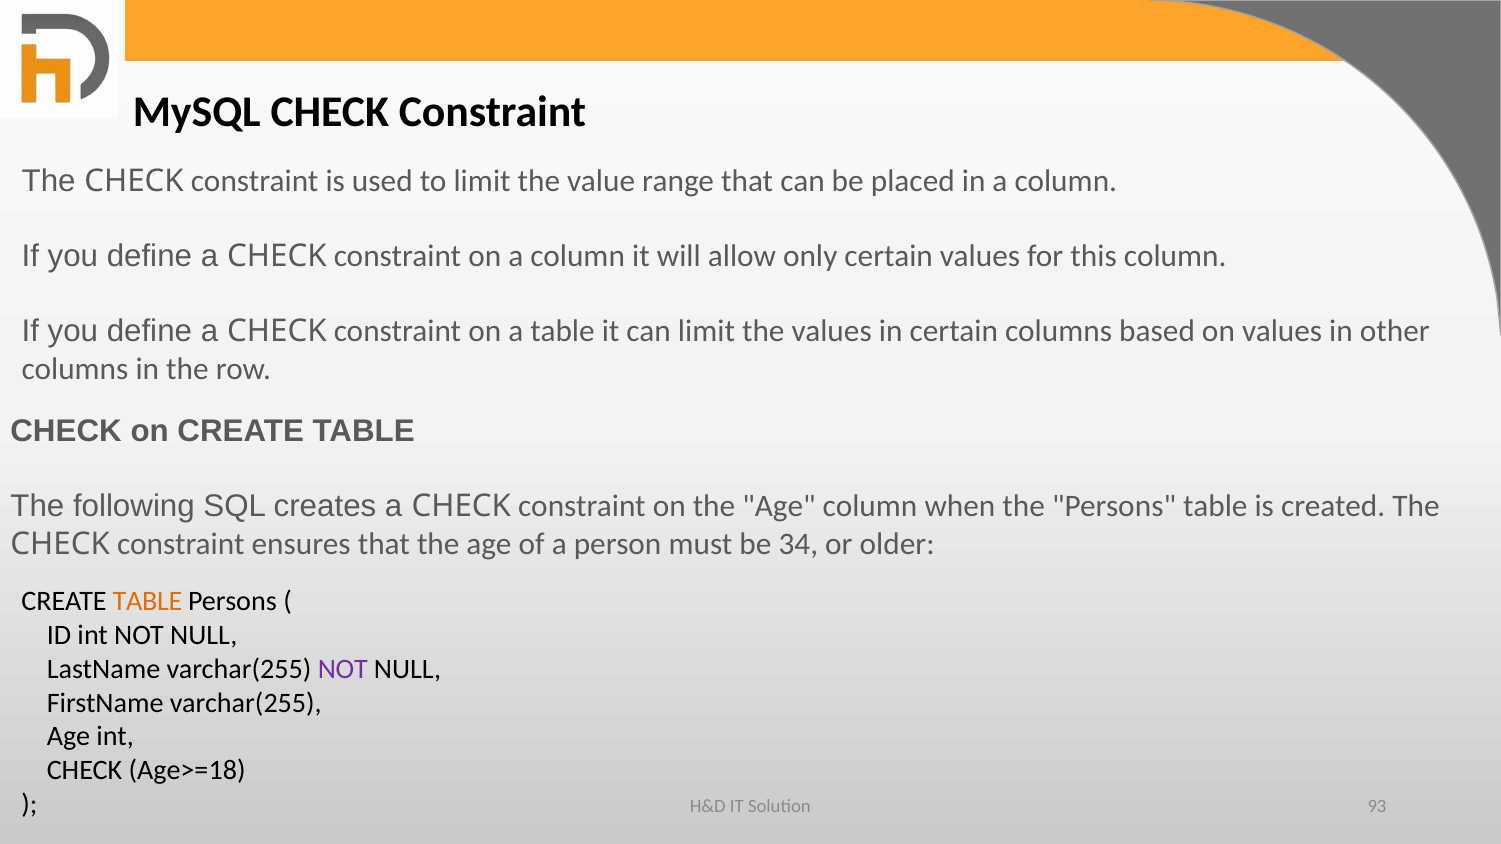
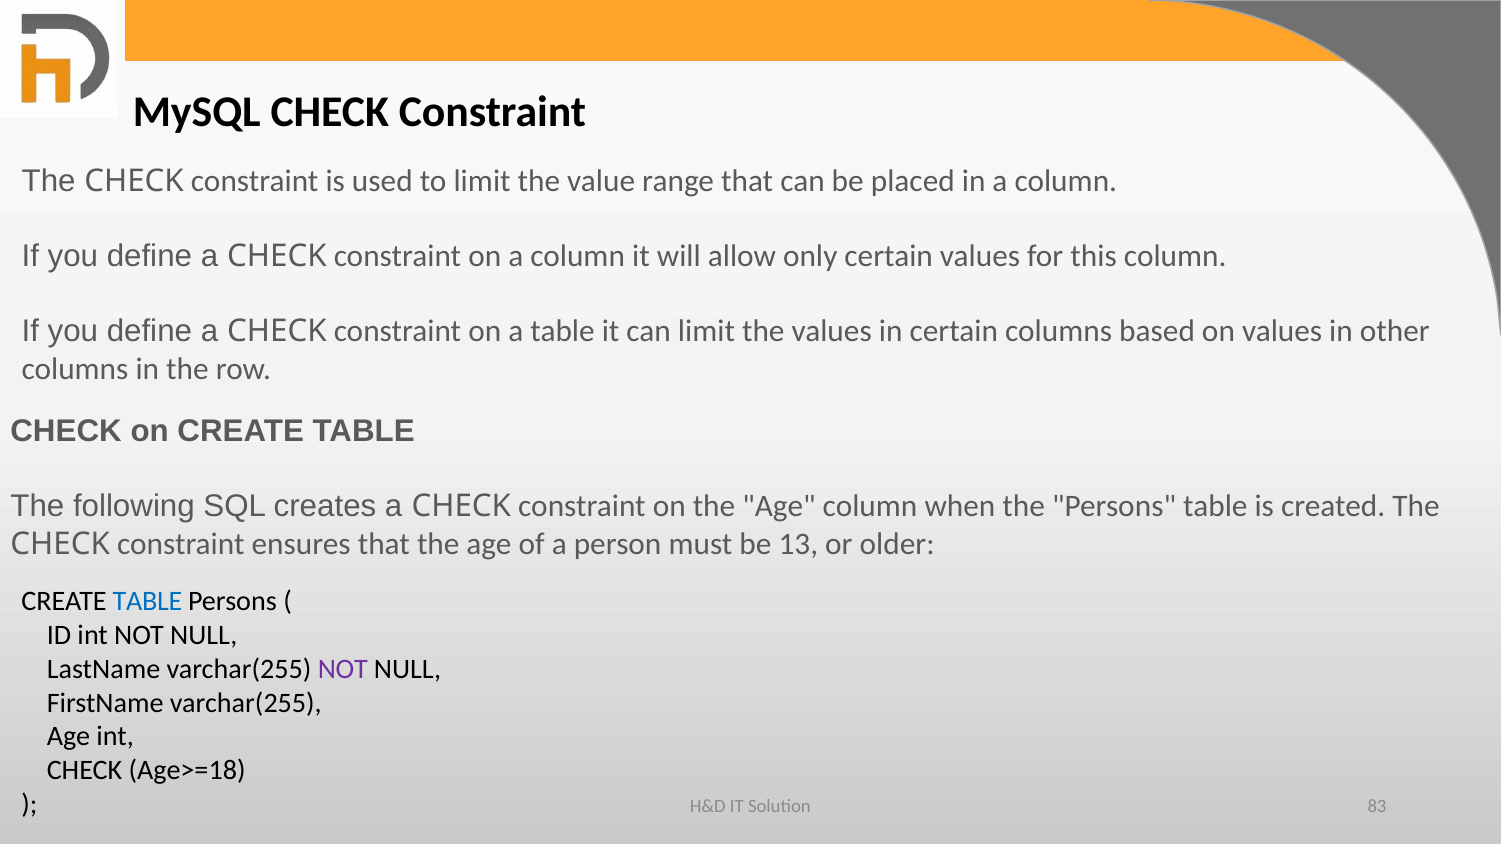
34: 34 -> 13 (798, 544)
TABLE colour: orange -> blue (148, 602)
93: 93 -> 83 (1377, 806)
